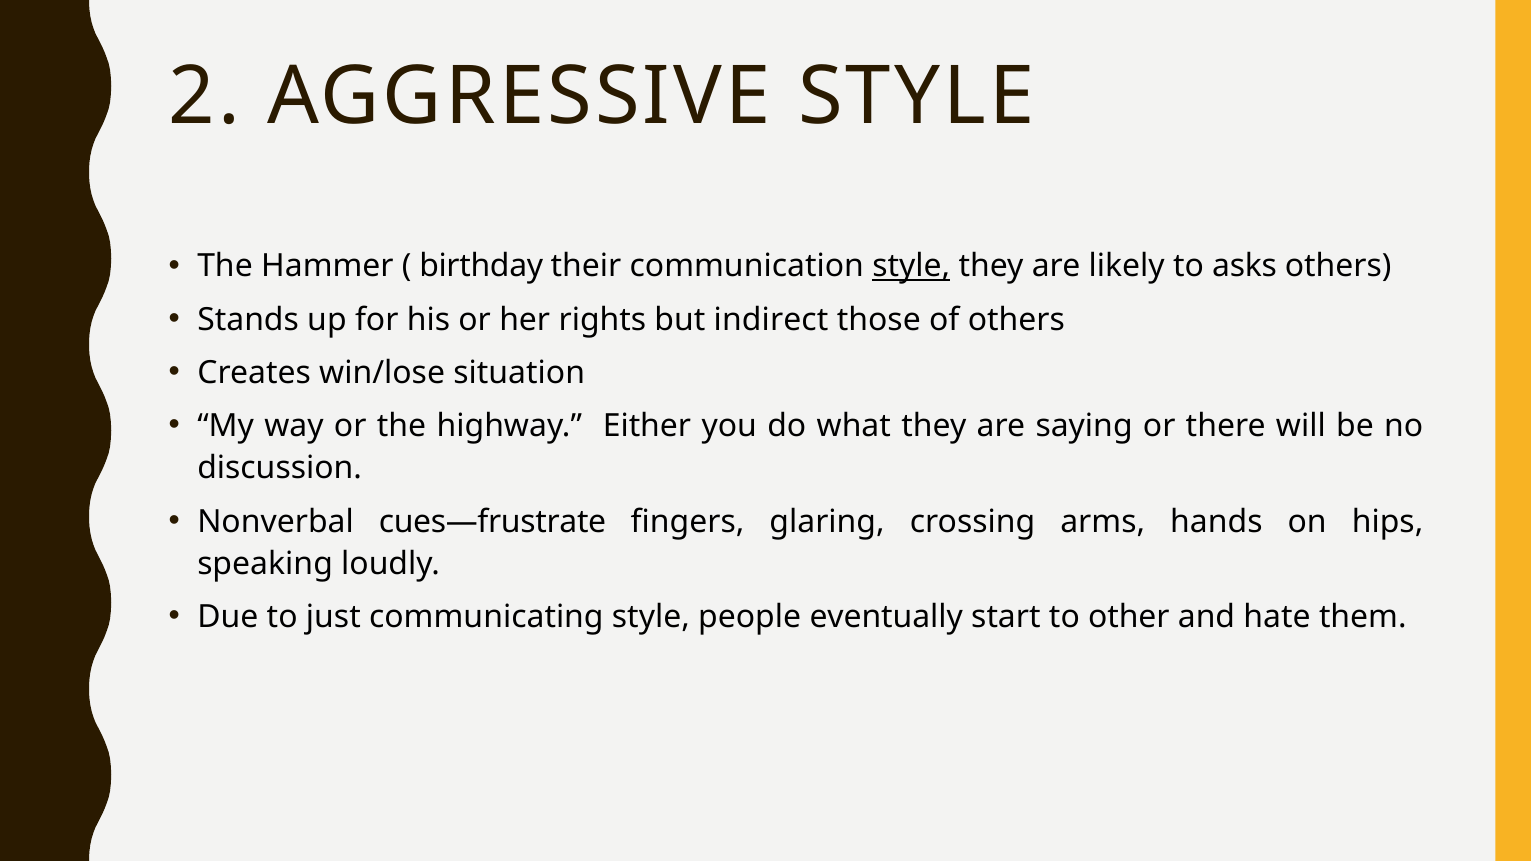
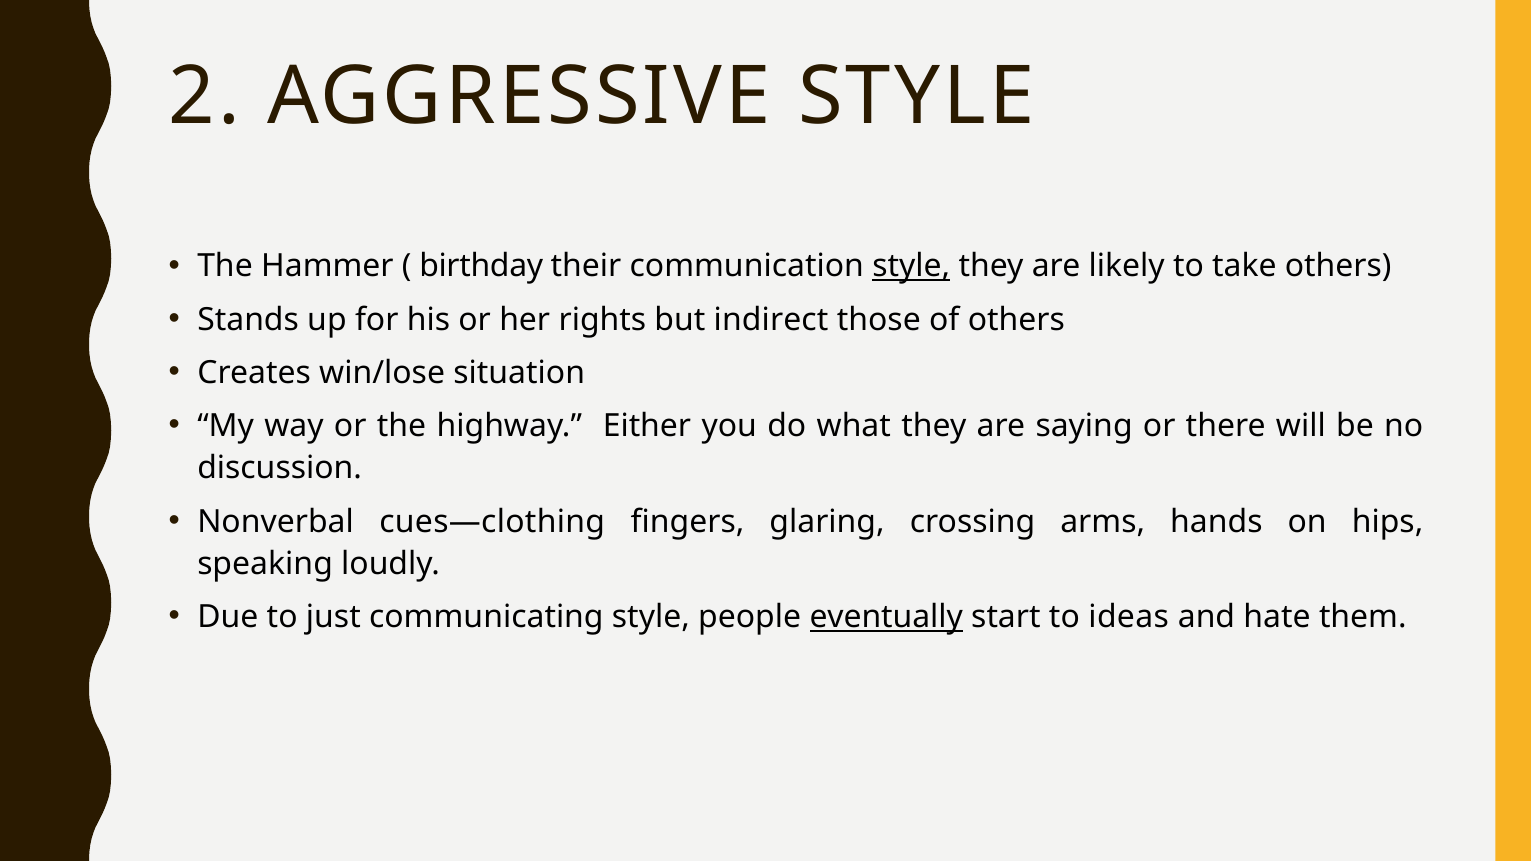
asks: asks -> take (1244, 266)
cues—frustrate: cues—frustrate -> cues—clothing (492, 522)
eventually underline: none -> present (886, 617)
other: other -> ideas (1129, 617)
